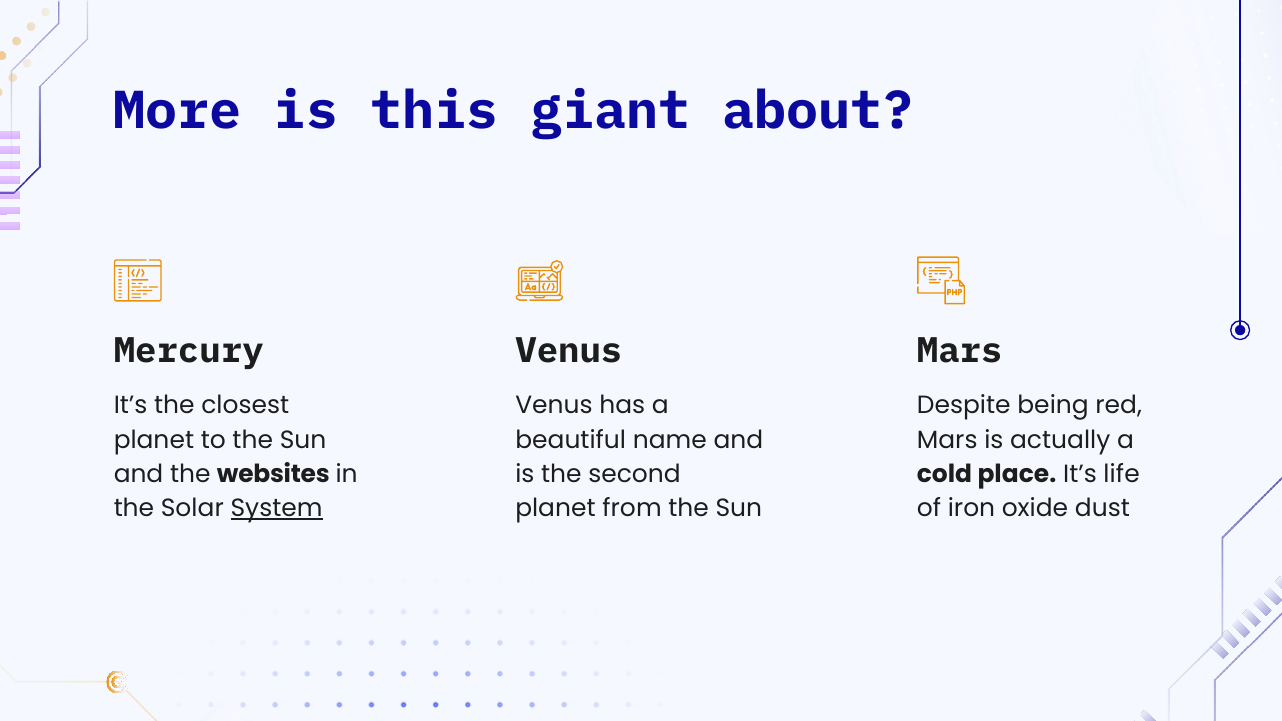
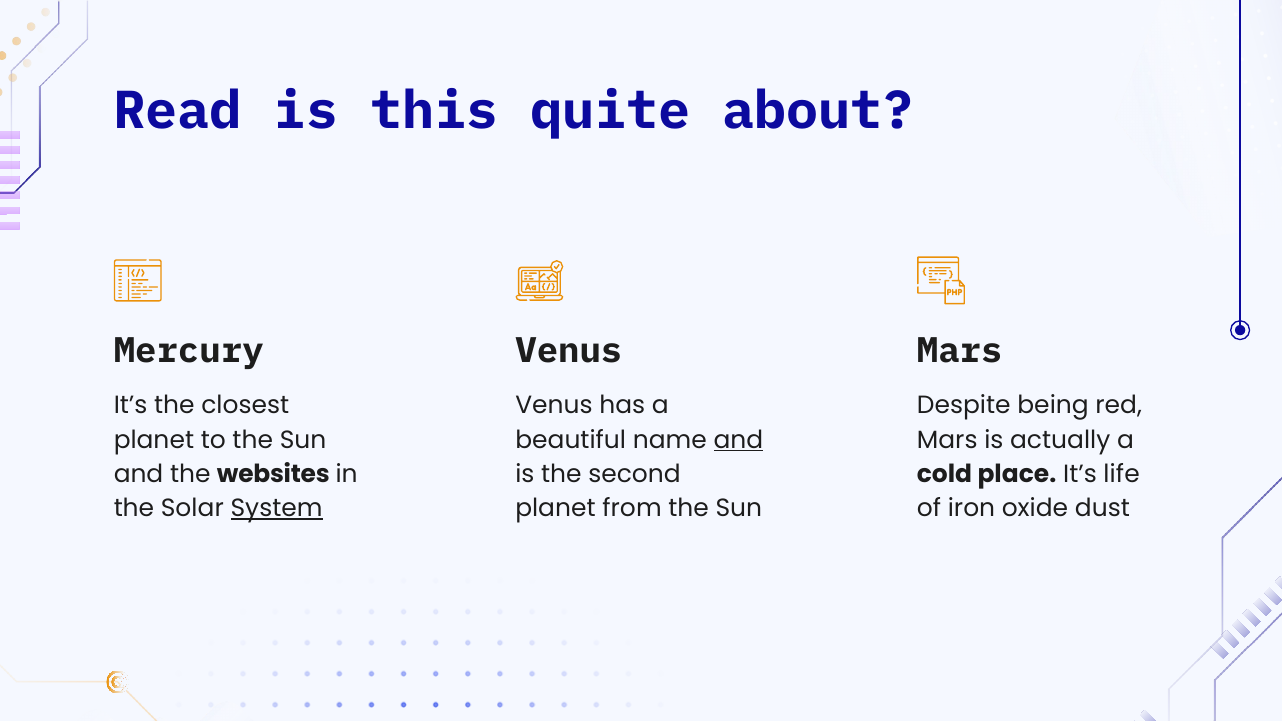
More: More -> Read (178, 111)
giant: giant -> quite (610, 111)
and underline: none -> present (738, 440)
